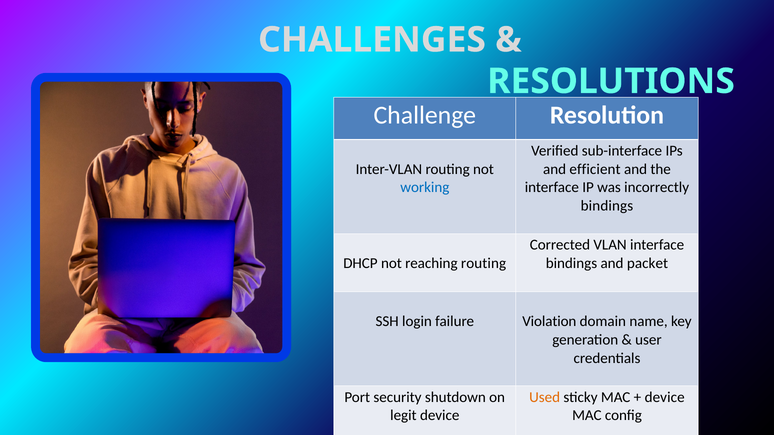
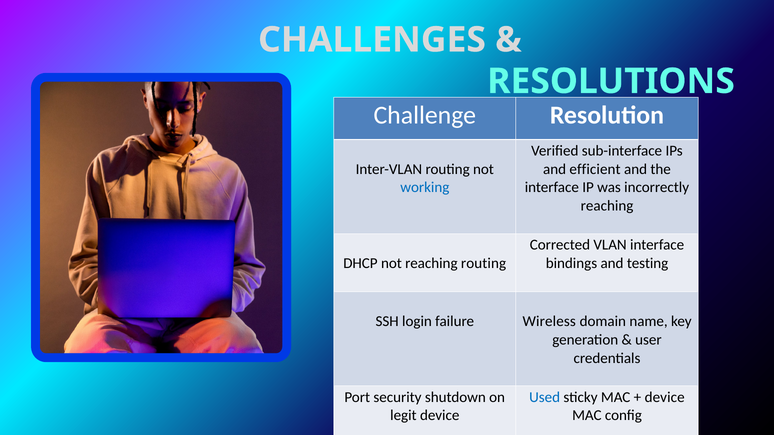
bindings: bindings -> reaching (607, 206)
packet: packet -> testing (648, 264)
Violation: Violation -> Wireless (549, 322)
Used colour: orange -> blue (545, 397)
